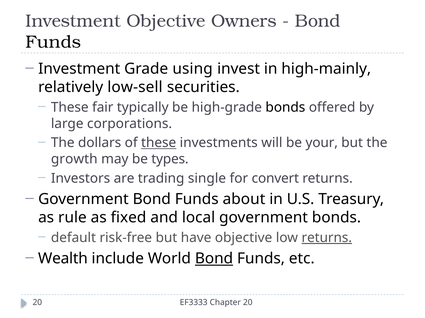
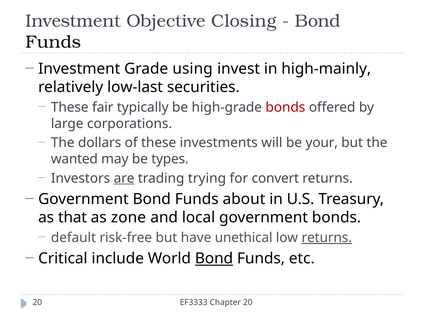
Owners: Owners -> Closing (244, 21)
low-sell: low-sell -> low-last (135, 87)
bonds colour: black -> red (285, 108)
these underline: present -> none (159, 143)
growth: growth -> wanted (74, 159)
are underline: none -> present (124, 179)
single: single -> trying (207, 179)
rule: rule -> that (73, 218)
fixed: fixed -> zone (128, 218)
have objective: objective -> unethical (244, 238)
Wealth: Wealth -> Critical (63, 259)
